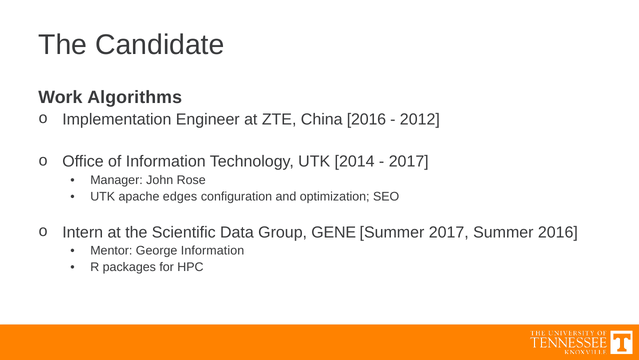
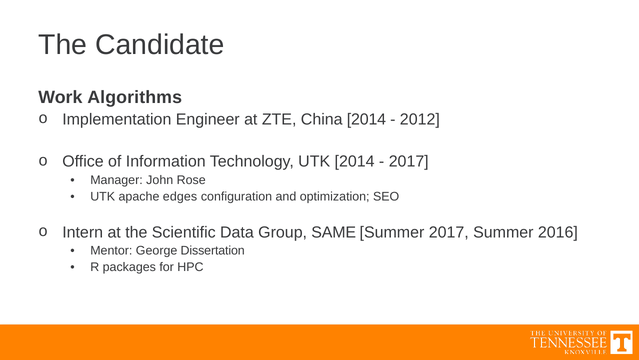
China 2016: 2016 -> 2014 (366, 119)
GENE: GENE -> SAME (334, 232)
George Information: Information -> Dissertation (213, 250)
